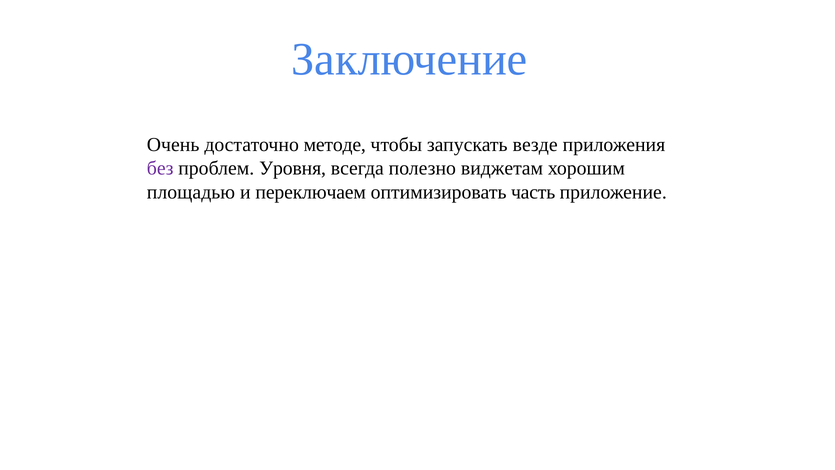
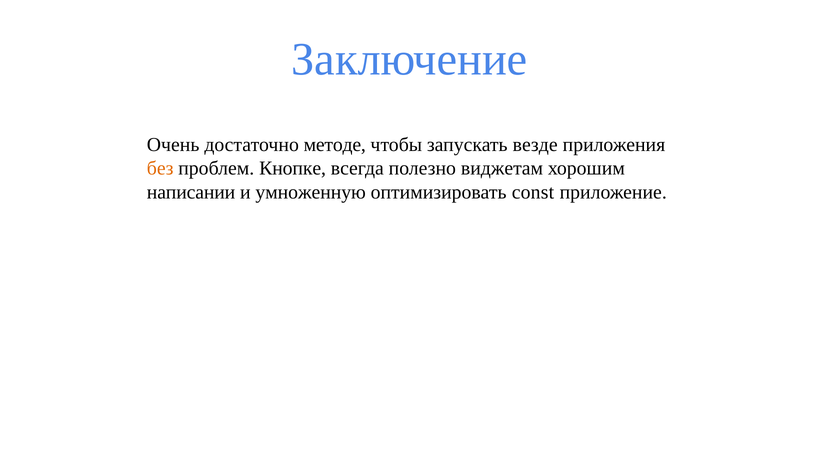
без colour: purple -> orange (160, 168)
Уровня: Уровня -> Кнопке (293, 168)
площадью: площадью -> написании (191, 192)
переключаем: переключаем -> умноженную (311, 192)
часть: часть -> const (533, 192)
